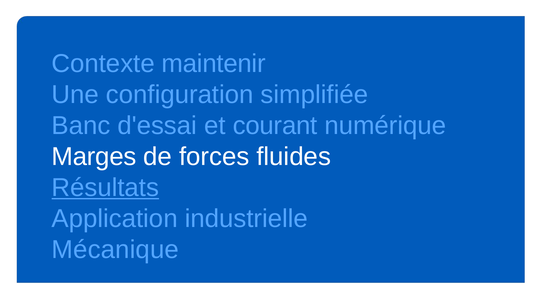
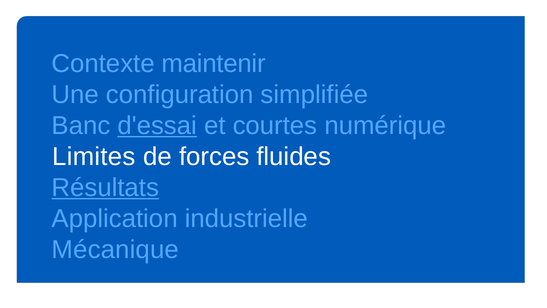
d'essai underline: none -> present (157, 125)
courant: courant -> courtes (275, 125)
Marges: Marges -> Limites (94, 156)
